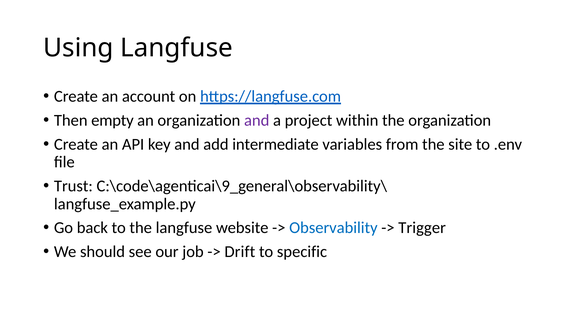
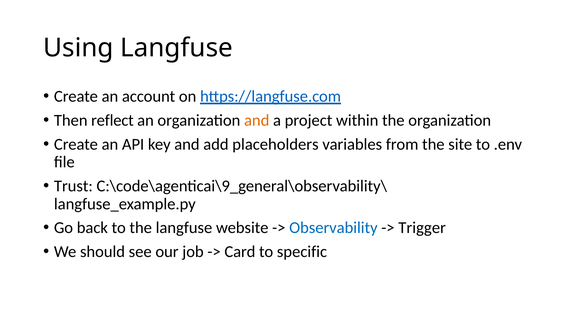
empty: empty -> reflect (112, 120)
and colour: purple -> orange (257, 120)
intermediate: intermediate -> placeholders (275, 144)
Drift: Drift -> Card (240, 251)
